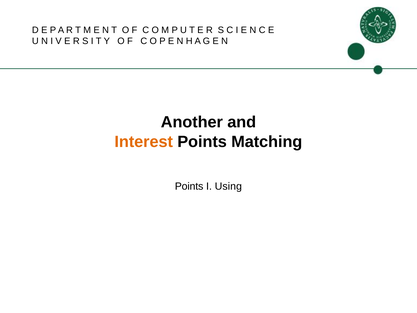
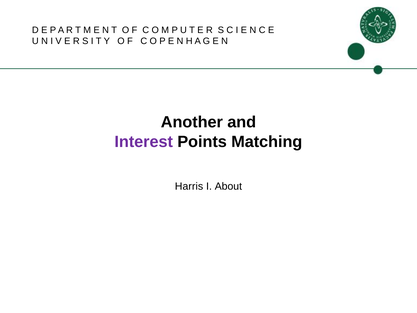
Interest colour: orange -> purple (144, 142)
Points: Points -> Harris (189, 186)
Using: Using -> About (228, 186)
